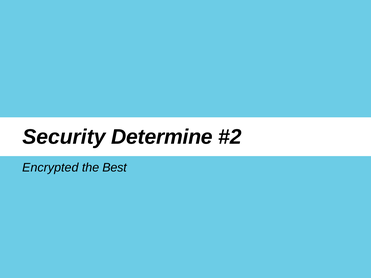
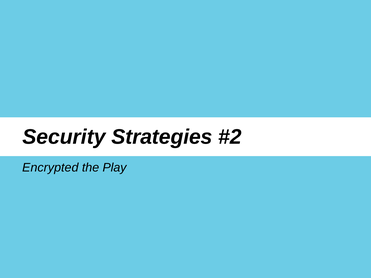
Determine: Determine -> Strategies (162, 137)
Best: Best -> Play (114, 168)
